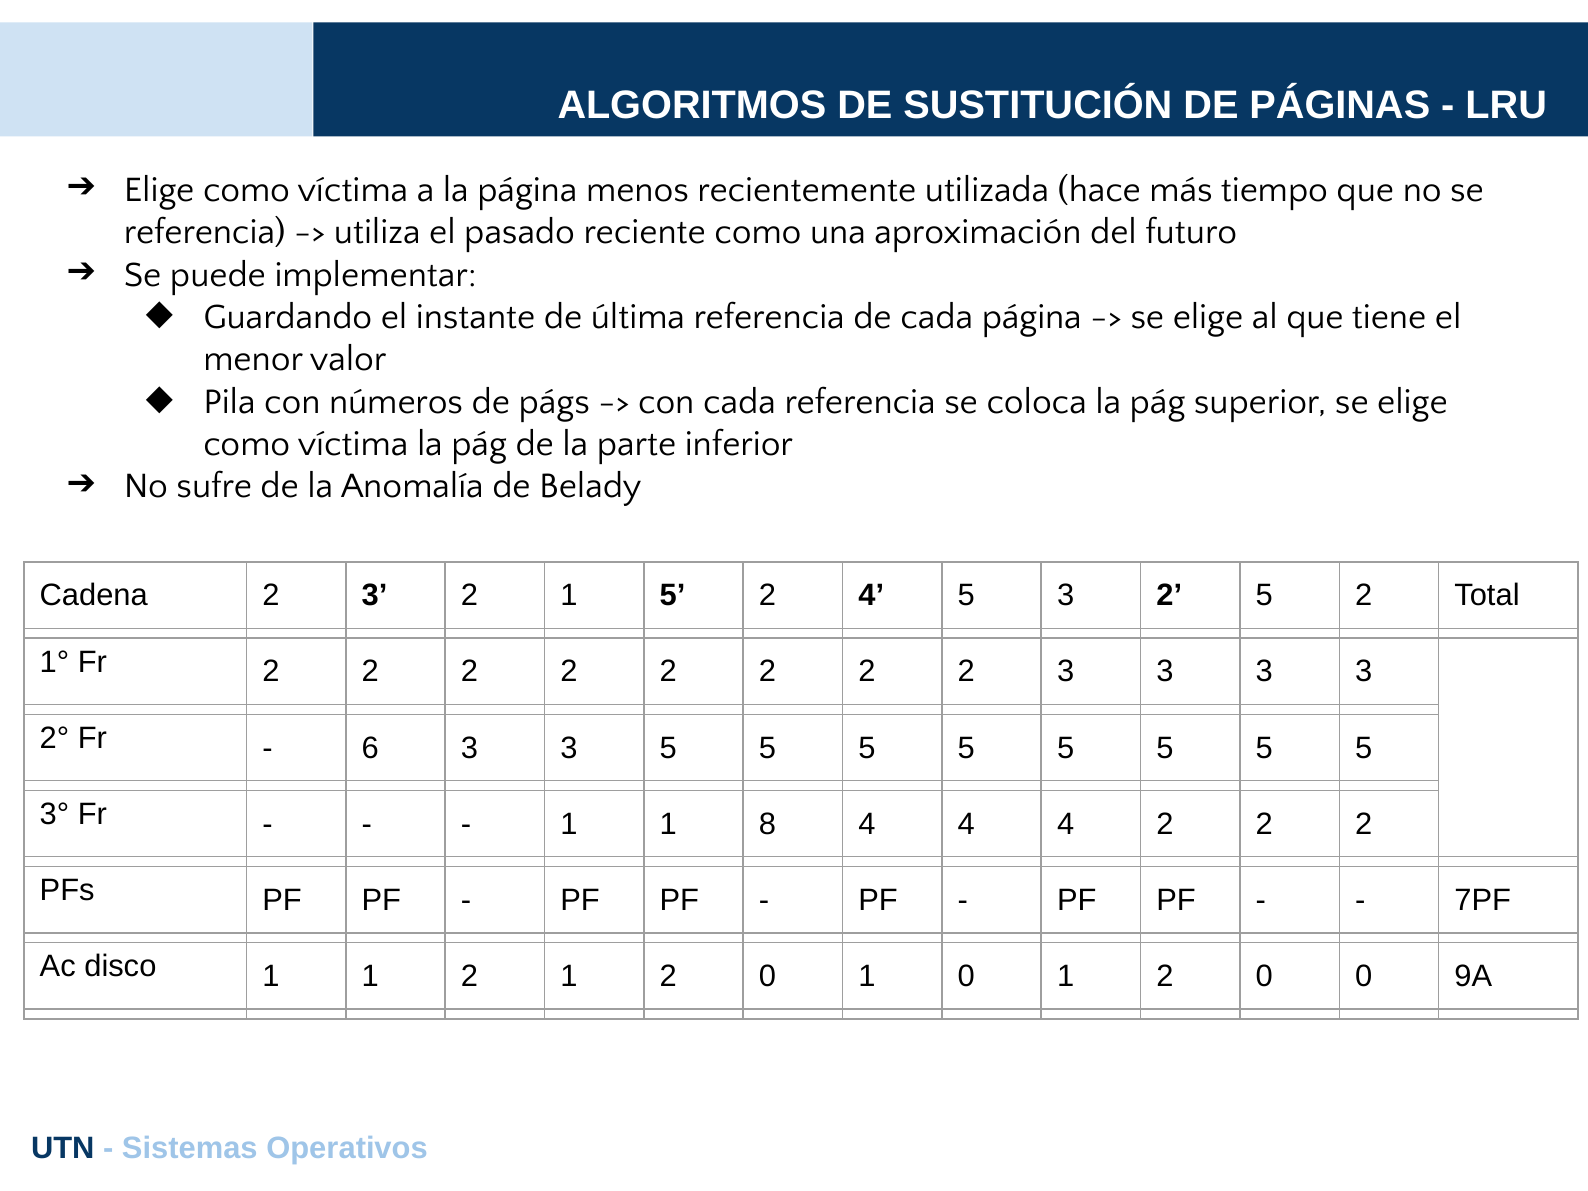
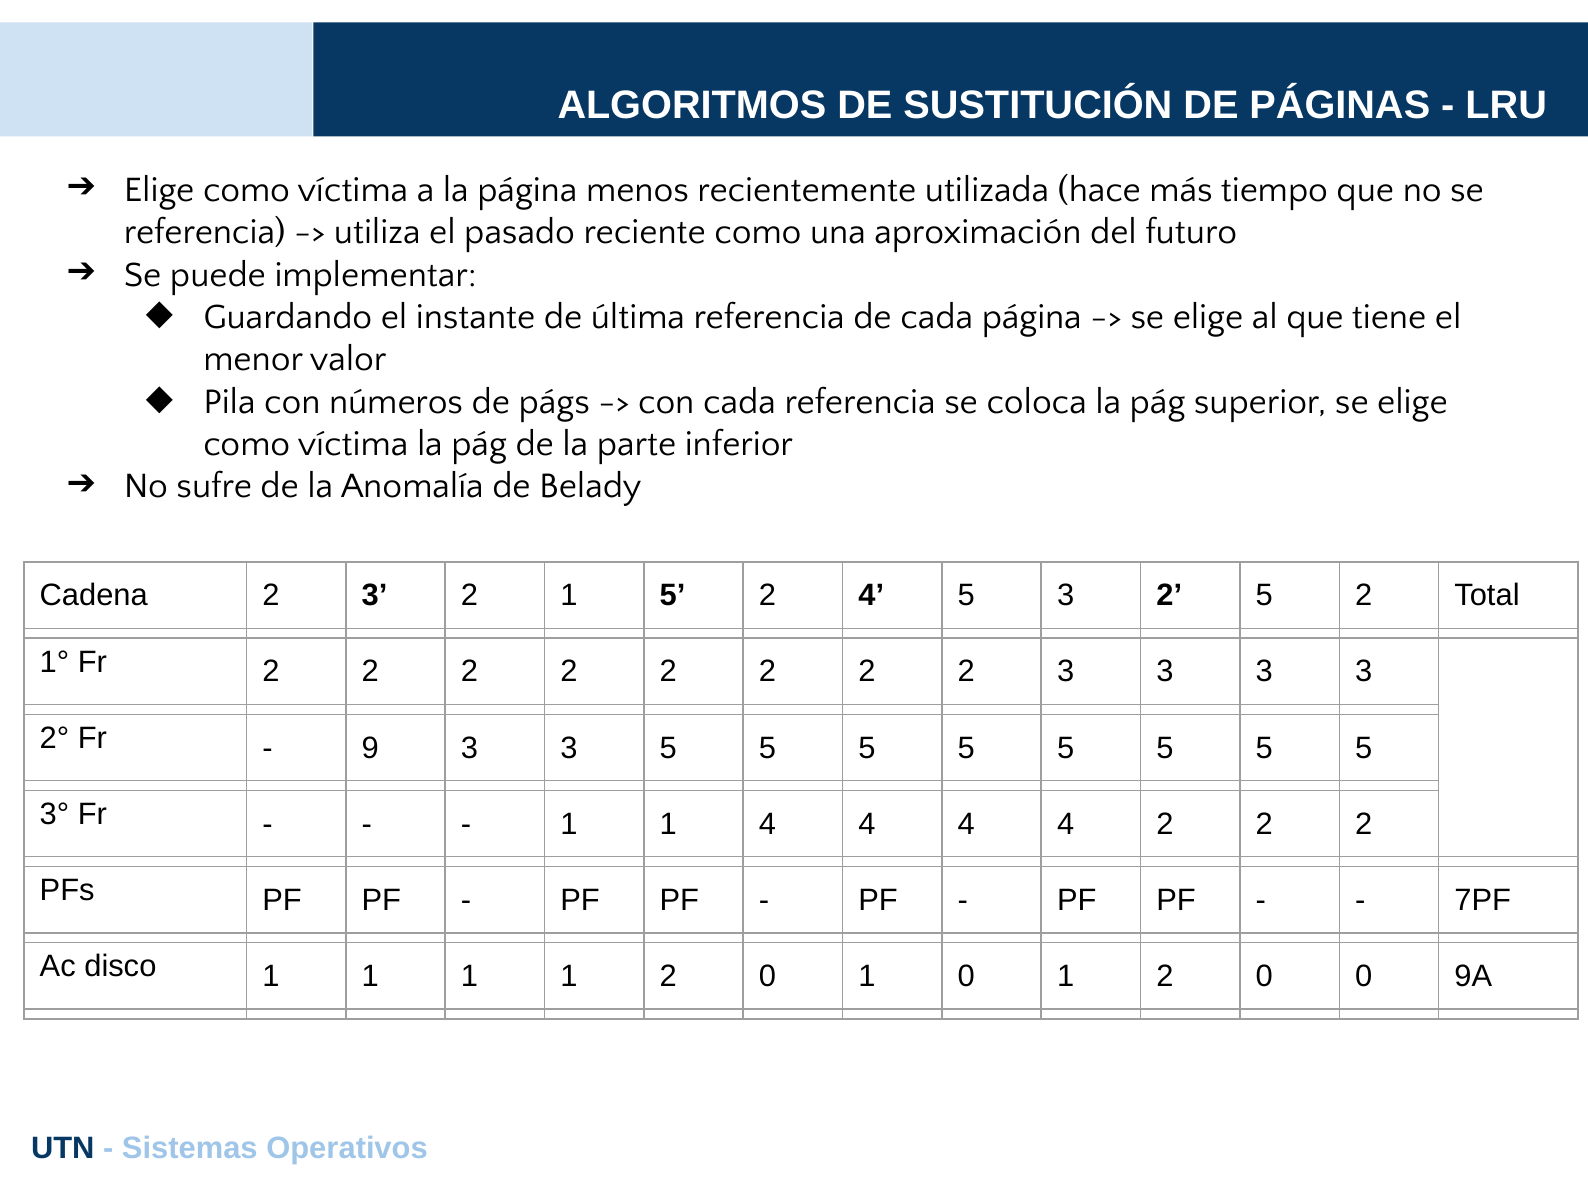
6: 6 -> 9 (370, 748)
1 8: 8 -> 4 (768, 824)
2: 2 -> 1 (470, 976)
